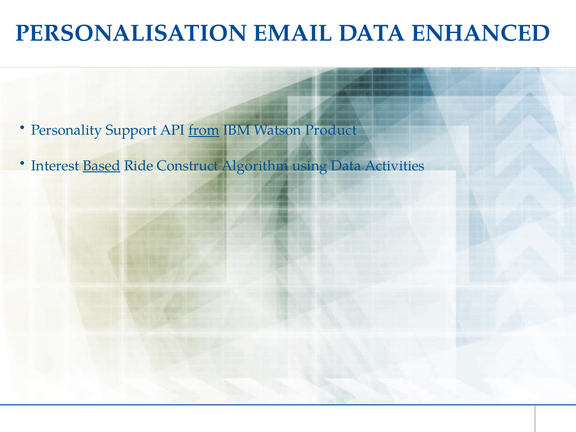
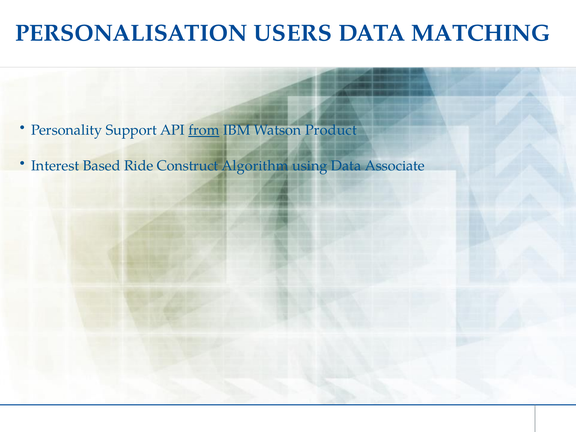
EMAIL: EMAIL -> USERS (293, 33)
ENHANCED: ENHANCED -> MATCHING (481, 33)
Based underline: present -> none (102, 166)
Activities: Activities -> Associate (395, 166)
